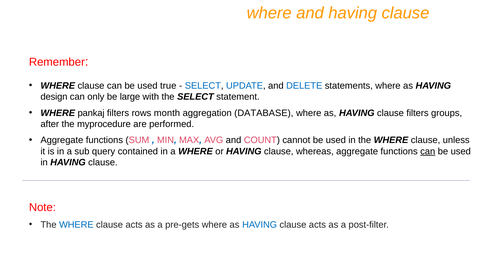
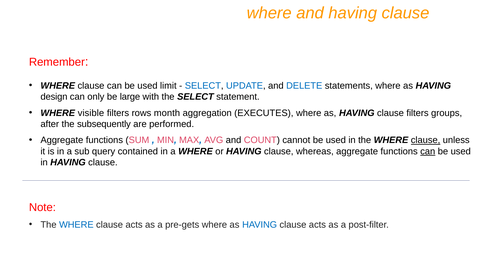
true: true -> limit (168, 86)
pankaj: pankaj -> visible (91, 113)
DATABASE: DATABASE -> EXECUTES (264, 113)
myprocedure: myprocedure -> subsequently (104, 124)
clause underline: none -> present (426, 140)
